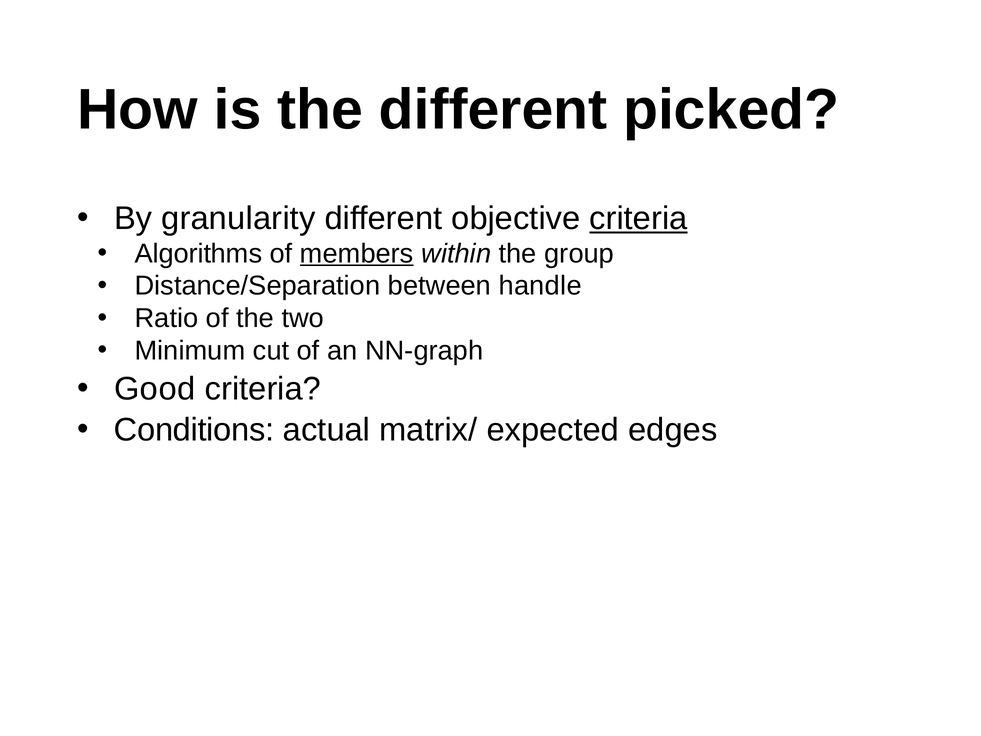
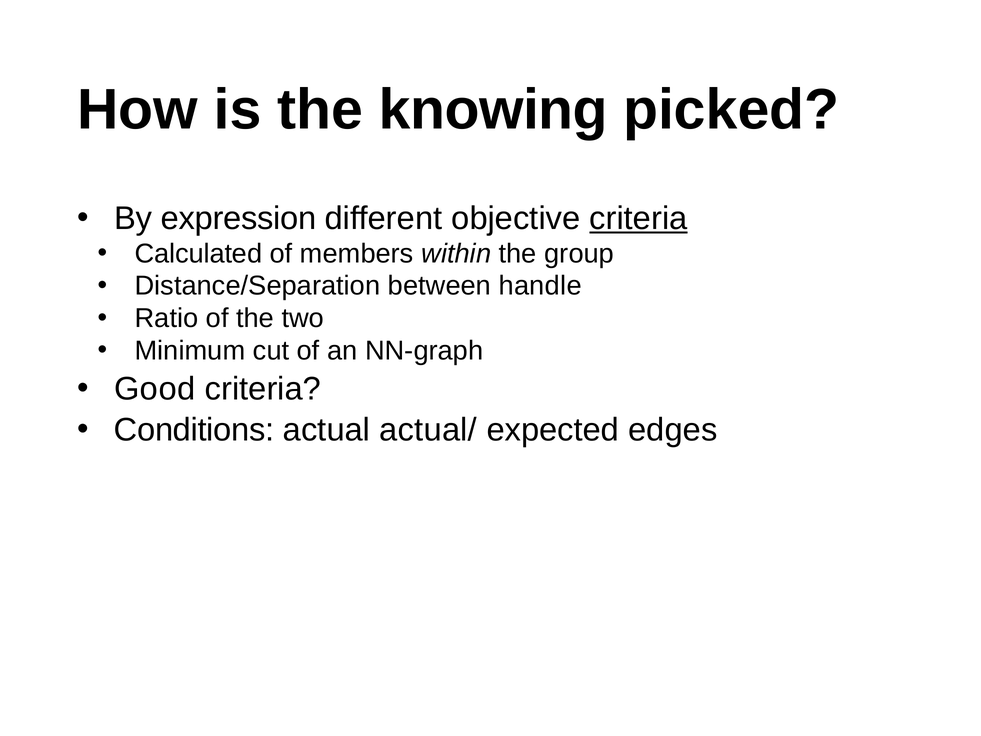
the different: different -> knowing (493, 110)
granularity: granularity -> expression (239, 218)
Algorithms: Algorithms -> Calculated (198, 254)
members underline: present -> none (357, 254)
matrix/: matrix/ -> actual/ (428, 430)
